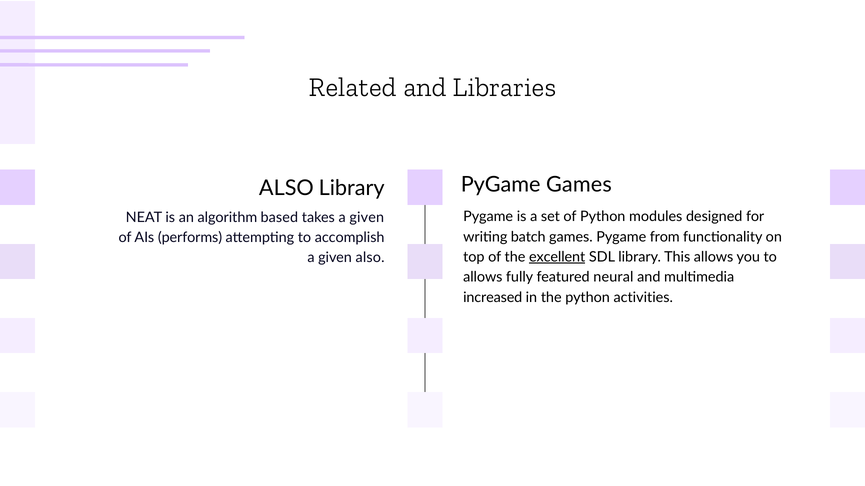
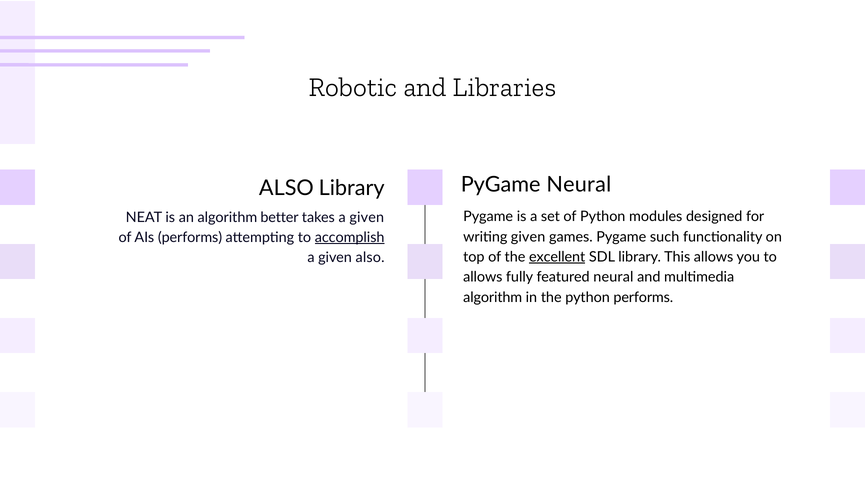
Related: Related -> Robotic (353, 88)
PyGame Games: Games -> Neural (579, 185)
based: based -> better (279, 218)
writing batch: batch -> given (528, 237)
from: from -> such (665, 237)
accomplish underline: none -> present (350, 238)
increased: increased -> algorithm (493, 298)
python activities: activities -> performs (643, 298)
